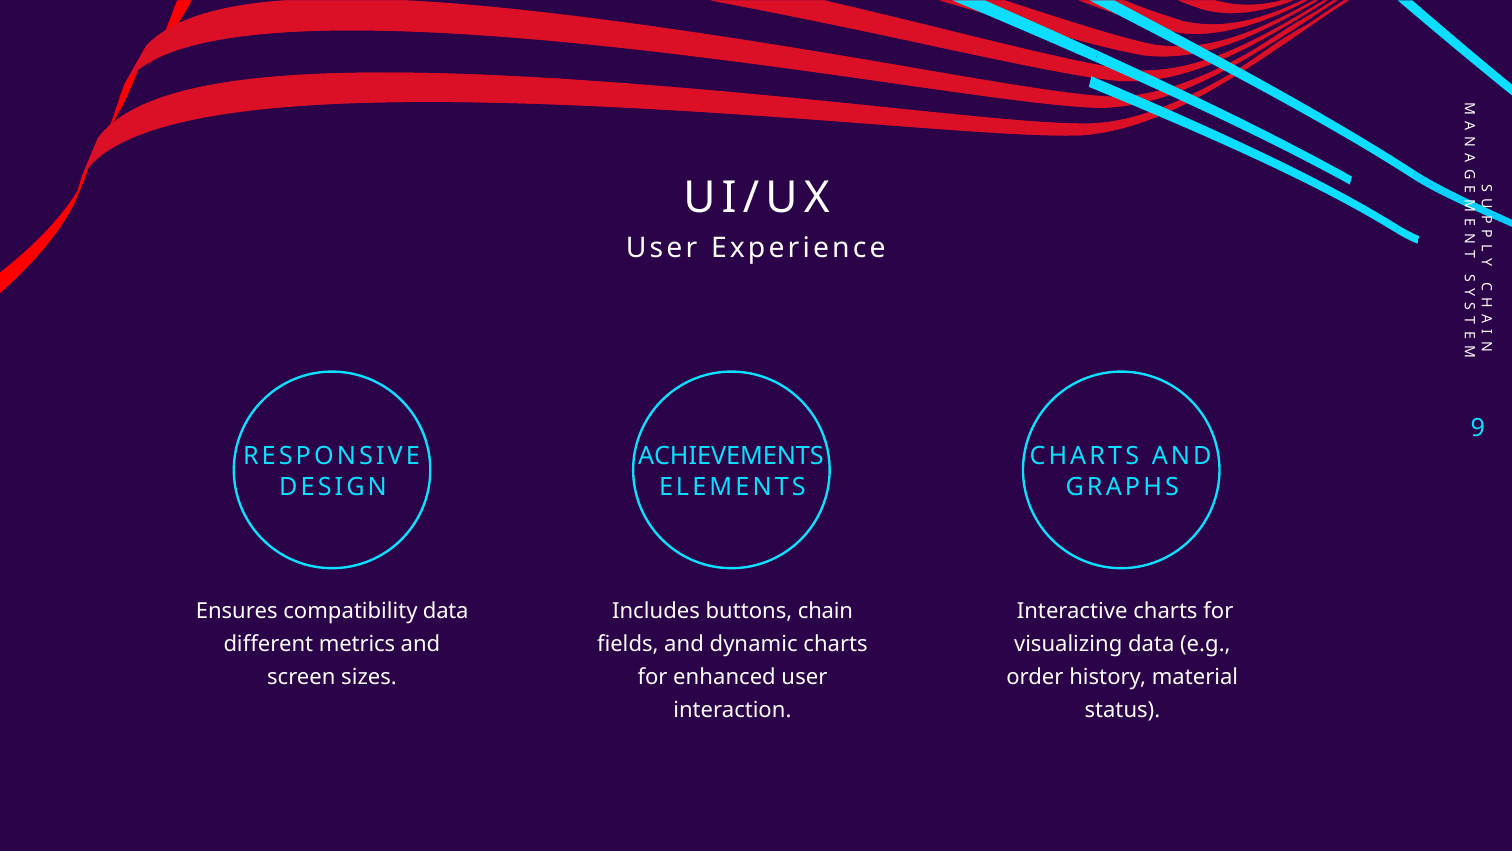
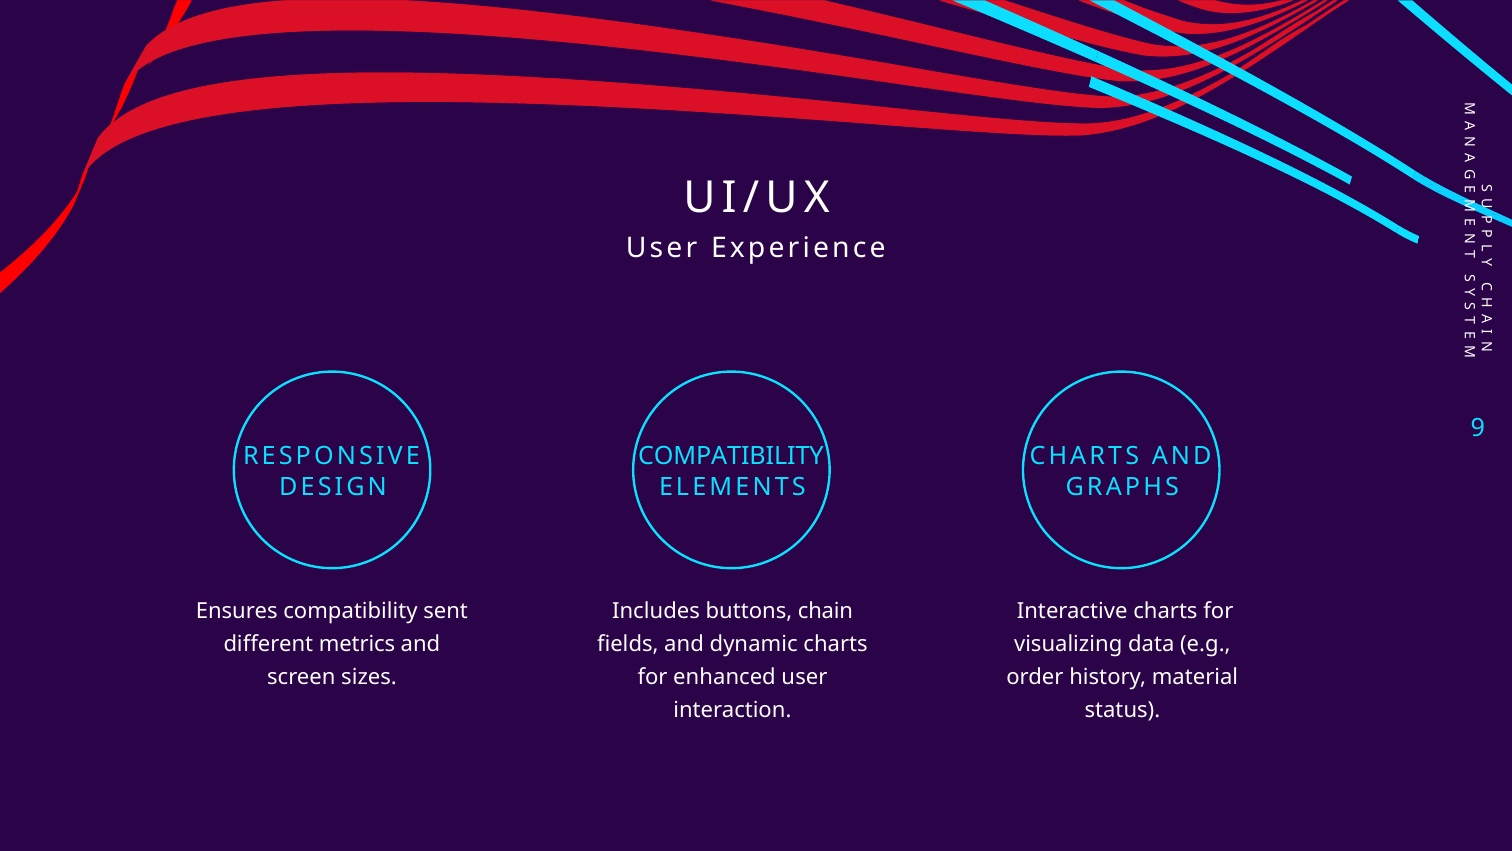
ACHIEVEMENTS: ACHIEVEMENTS -> COMPATIBILITY (731, 456)
compatibility data: data -> sent (446, 610)
